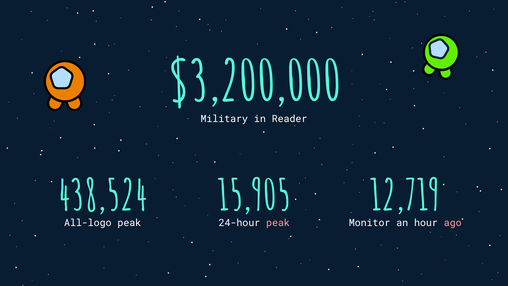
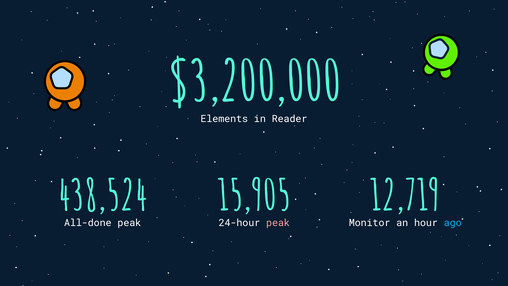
Military: Military -> Elements (224, 119)
All-logo: All-logo -> All-done (88, 223)
ago colour: pink -> light blue (453, 223)
